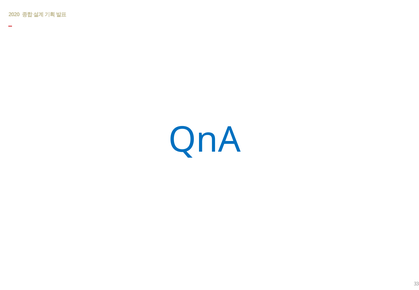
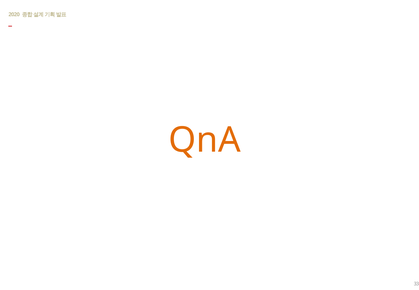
QnA colour: blue -> orange (205, 140)
